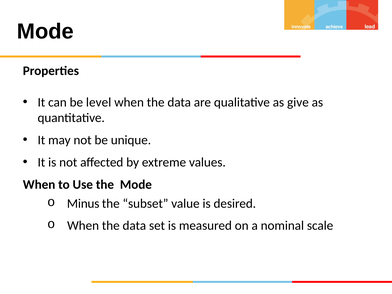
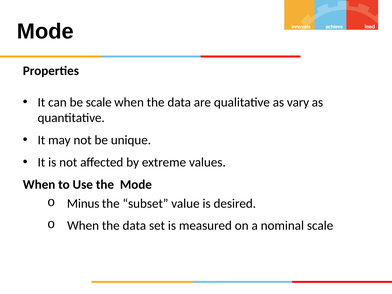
be level: level -> scale (99, 102)
give: give -> vary (298, 102)
